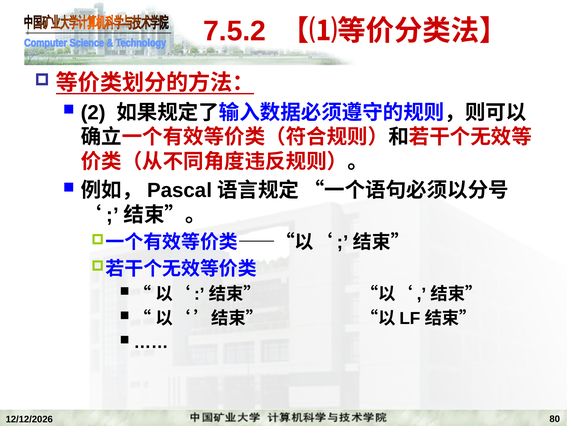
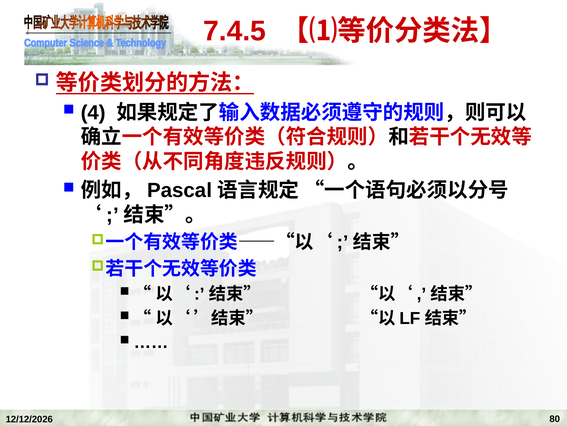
7.5.2: 7.5.2 -> 7.4.5 (235, 31)
2: 2 -> 4 (93, 112)
